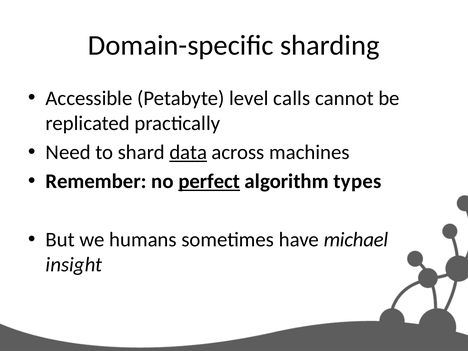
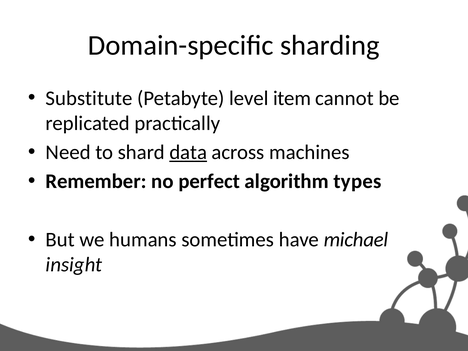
Accessible: Accessible -> Substitute (89, 98)
calls: calls -> item (292, 98)
perfect underline: present -> none (209, 181)
